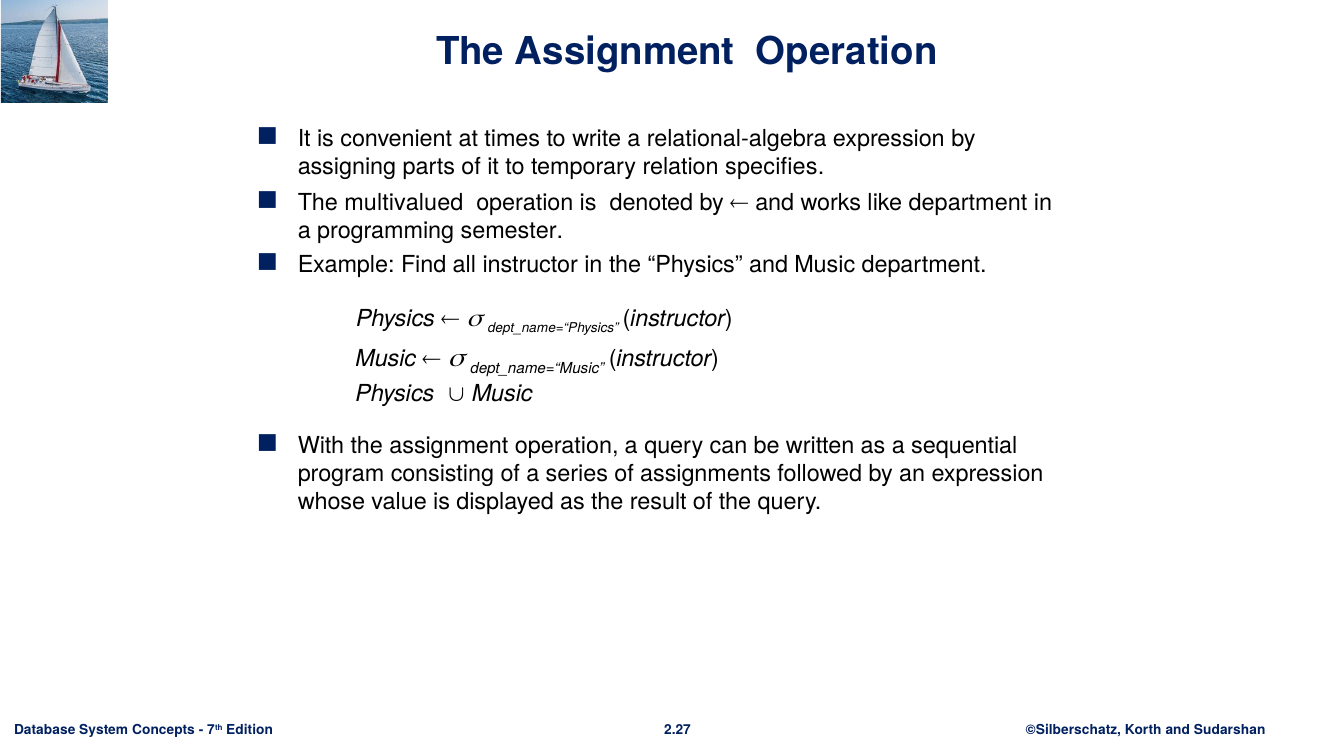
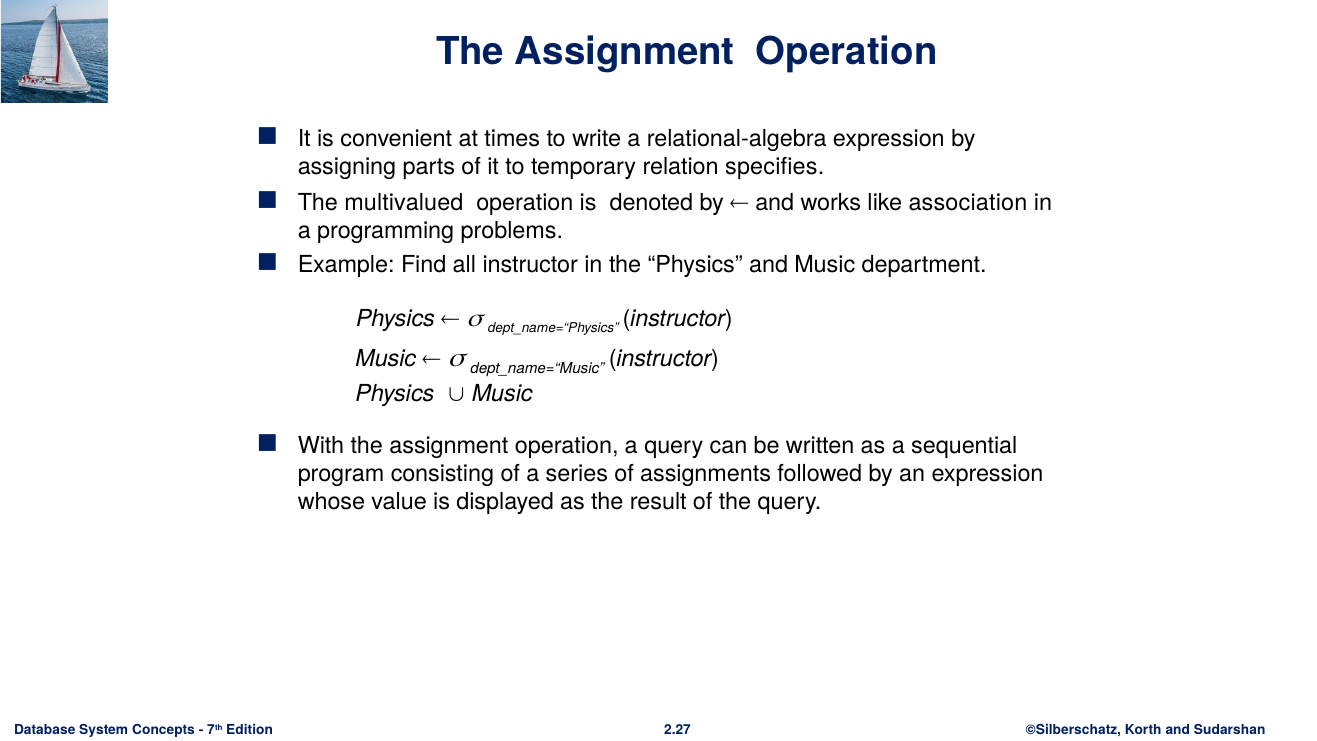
like department: department -> association (968, 203)
semester: semester -> problems (512, 231)
